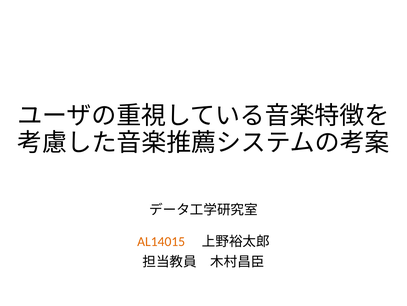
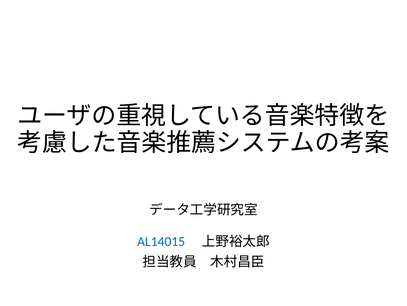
AL14015 colour: orange -> blue (161, 241)
